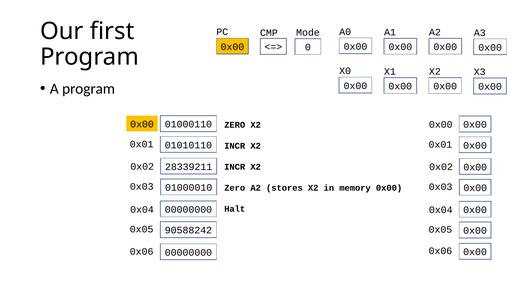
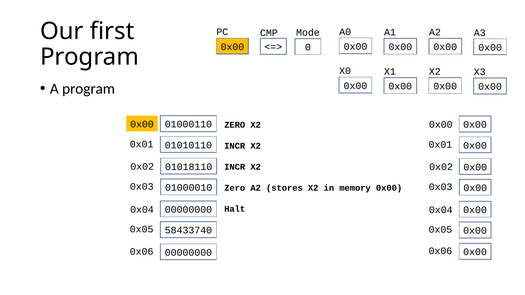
28339211: 28339211 -> 01018110 (189, 167)
90588242: 90588242 -> 58433740 (188, 231)
